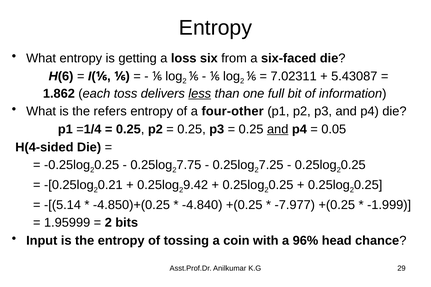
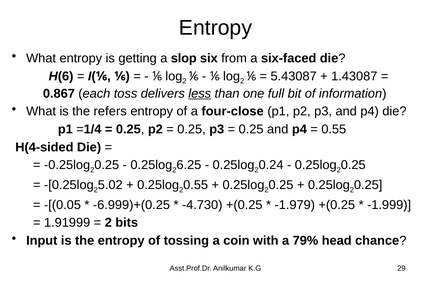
loss: loss -> slop (184, 58)
7.02311: 7.02311 -> 5.43087 (294, 76)
5.43087: 5.43087 -> 1.43087 (354, 76)
1.862: 1.862 -> 0.867 (59, 94)
four-other: four-other -> four-close (233, 112)
and underline: present -> none (278, 129)
0.05: 0.05 -> 0.55 (334, 129)
7.75: 7.75 -> 6.25 (189, 165)
7.25: 7.25 -> 0.24 (271, 165)
0.21: 0.21 -> 5.02 (110, 185)
2 9.42: 9.42 -> 0.55 (196, 185)
-[(5.14: -[(5.14 -> -[(0.05 (62, 205)
-4.850)+(0.25: -4.850)+(0.25 -> -6.999)+(0.25 (131, 205)
-4.840: -4.840 -> -4.730 (202, 205)
-7.977: -7.977 -> -1.979 (295, 205)
1.95999: 1.95999 -> 1.91999 (67, 223)
96%: 96% -> 79% (305, 241)
